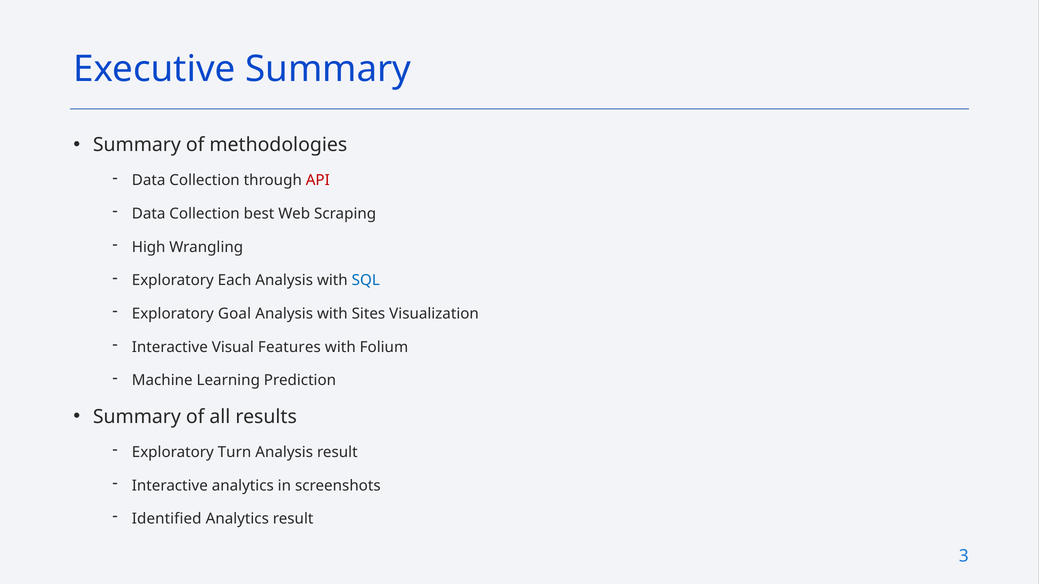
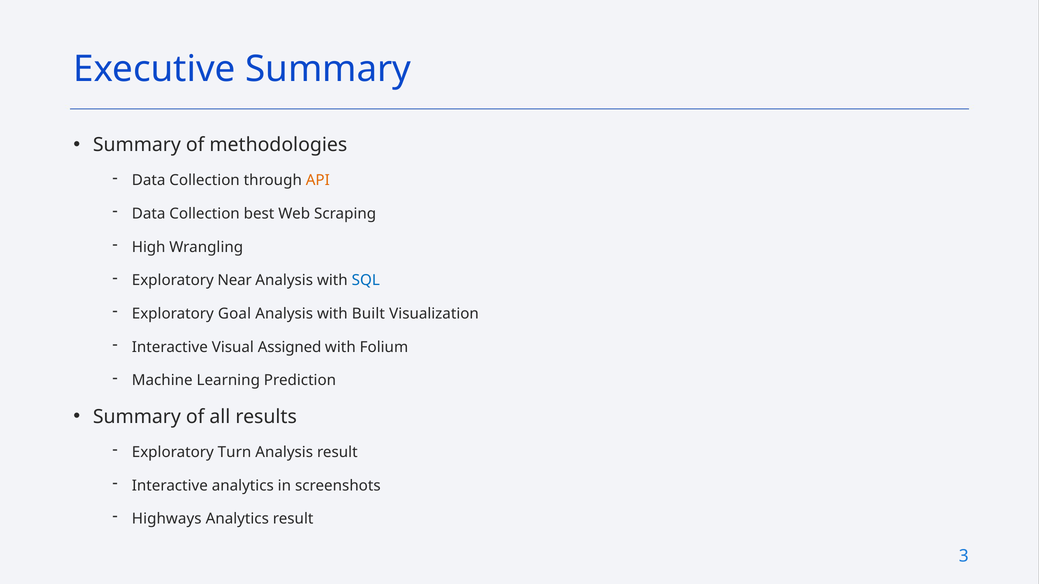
API colour: red -> orange (318, 181)
Each: Each -> Near (235, 281)
Sites: Sites -> Built (368, 314)
Features: Features -> Assigned (290, 347)
Identified: Identified -> Highways (167, 519)
